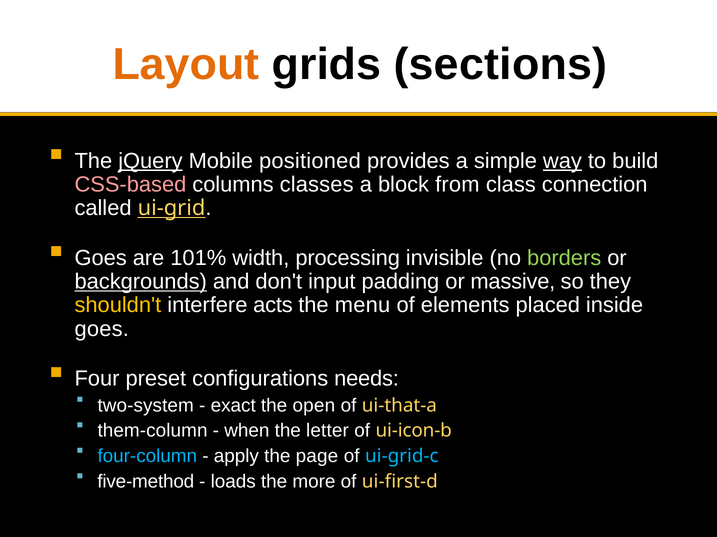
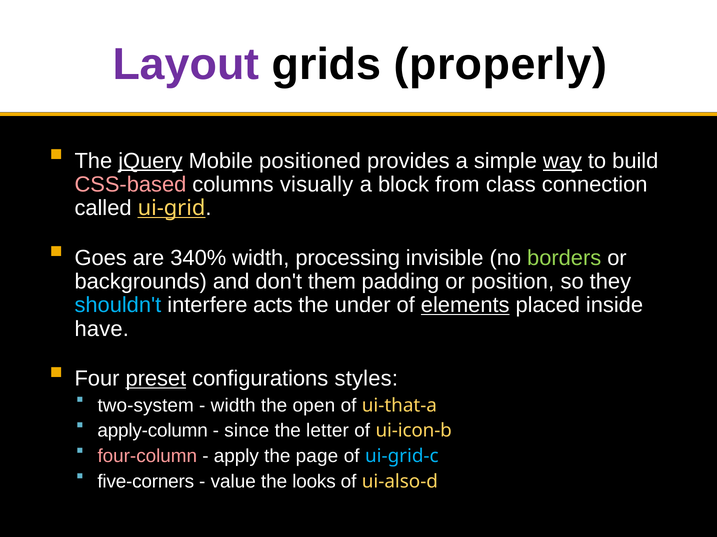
Layout colour: orange -> purple (186, 64)
sections: sections -> properly (500, 64)
classes: classes -> visually (317, 185)
101%: 101% -> 340% (198, 258)
backgrounds underline: present -> none (141, 282)
input: input -> them (332, 282)
massive: massive -> position (513, 282)
shouldn't colour: yellow -> light blue (118, 306)
menu: menu -> under (363, 306)
elements underline: none -> present (465, 306)
goes: goes -> have (102, 329)
preset underline: none -> present (156, 379)
needs: needs -> styles (366, 379)
exact: exact -> width (233, 406)
them-column: them-column -> apply-column (153, 431)
when: when -> since (247, 431)
four-column colour: light blue -> pink (147, 457)
five-method: five-method -> five-corners (146, 482)
loads: loads -> value (233, 482)
more: more -> looks (314, 482)
ui-first-d: ui-first-d -> ui-also-d (400, 482)
